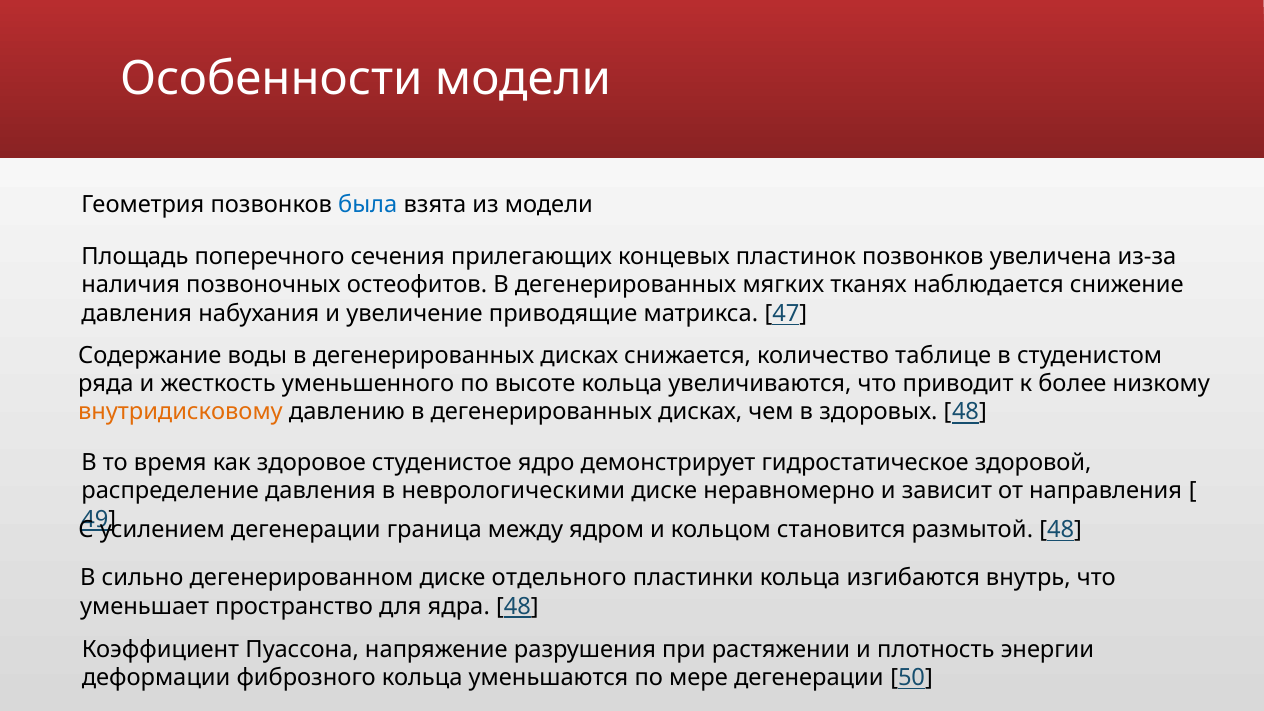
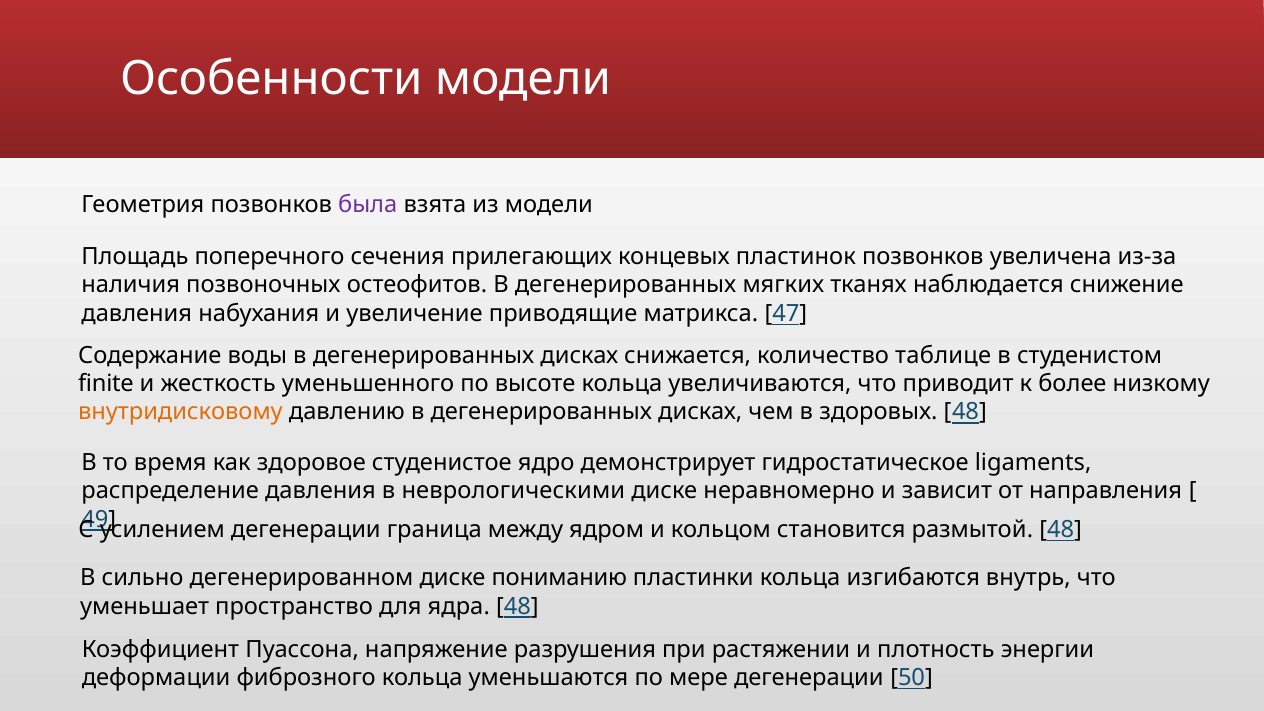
была colour: blue -> purple (368, 204)
ряда: ряда -> finite (106, 384)
здоровой: здоровой -> ligaments (1033, 462)
отдельного: отдельного -> пониманию (559, 578)
